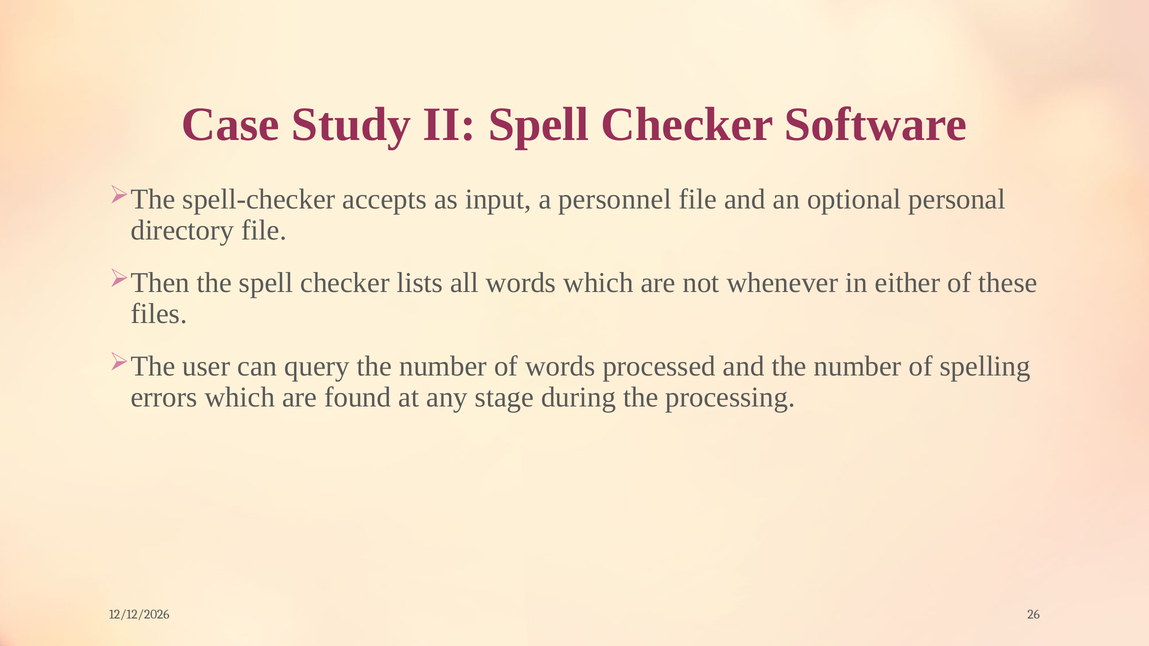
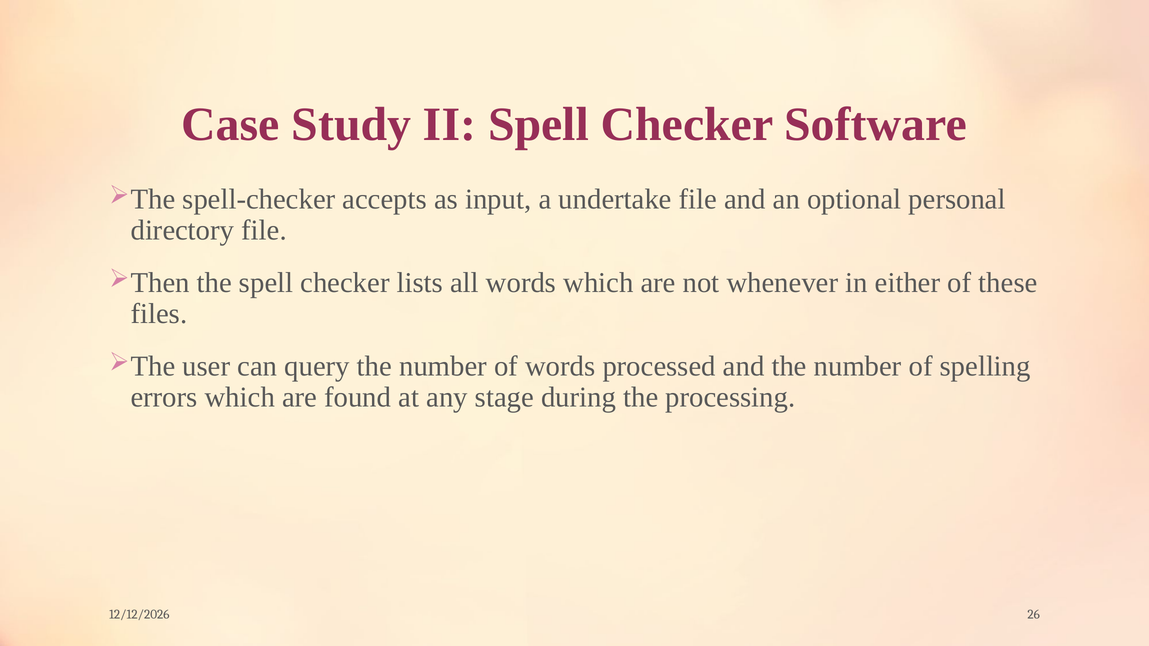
personnel: personnel -> undertake (615, 199)
